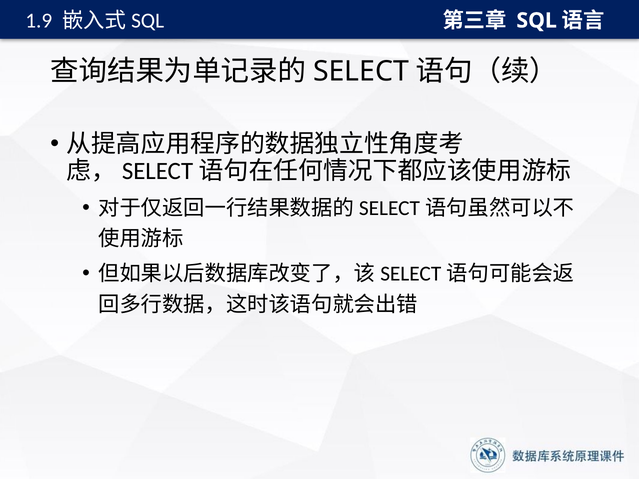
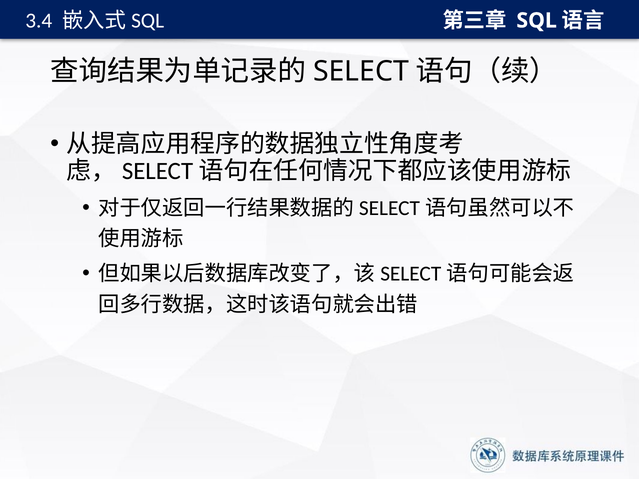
1.9: 1.9 -> 3.4 (39, 21)
